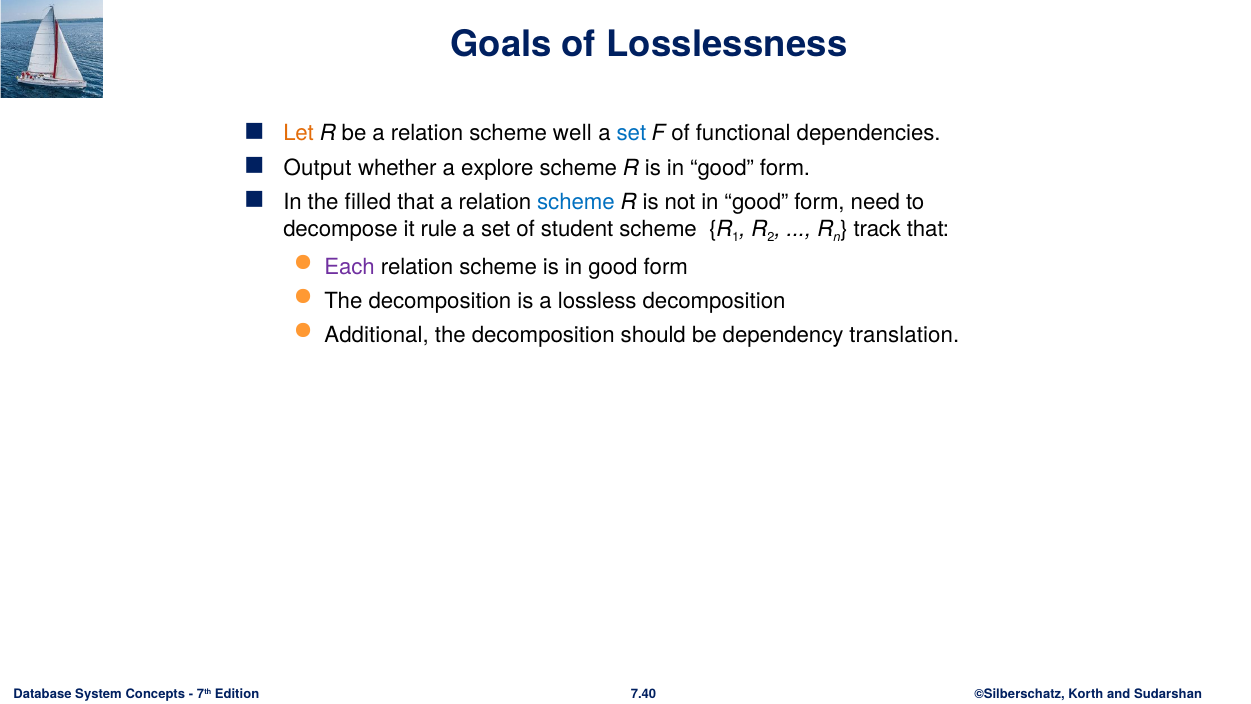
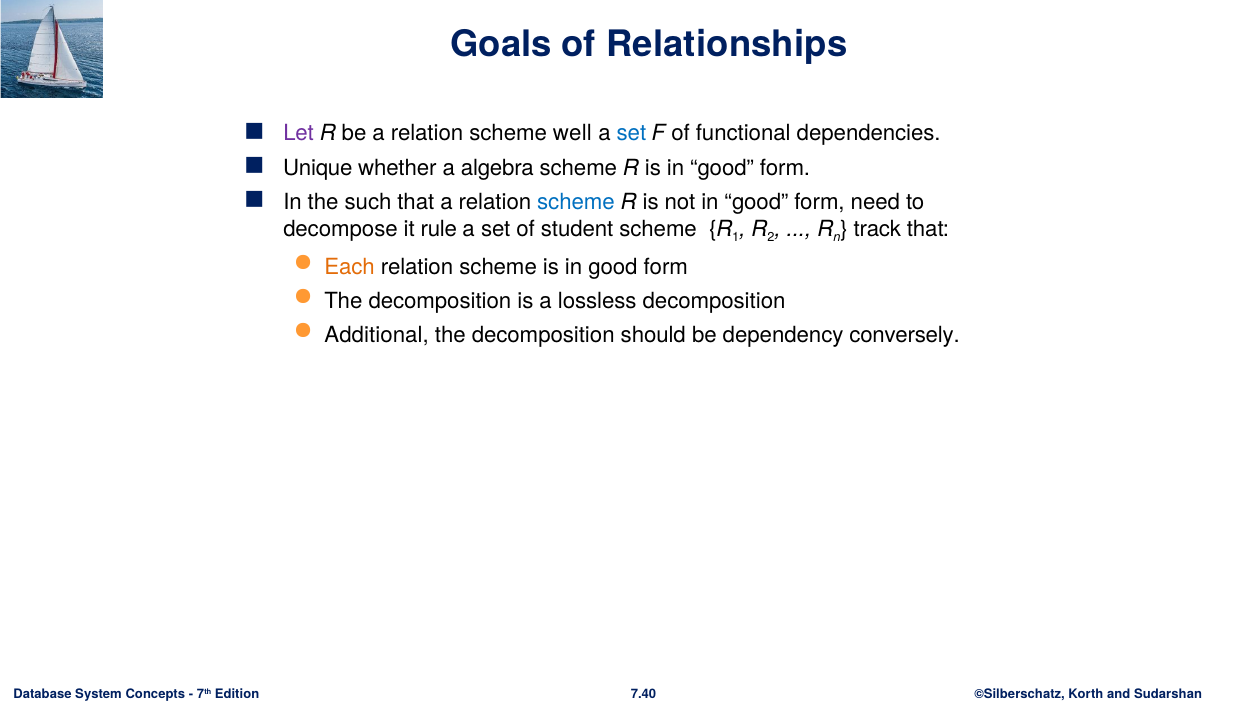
Losslessness: Losslessness -> Relationships (727, 45)
Let colour: orange -> purple (299, 133)
Output: Output -> Unique (318, 168)
explore: explore -> algebra (497, 168)
filled: filled -> such (368, 202)
Each colour: purple -> orange (350, 267)
translation: translation -> conversely (905, 335)
